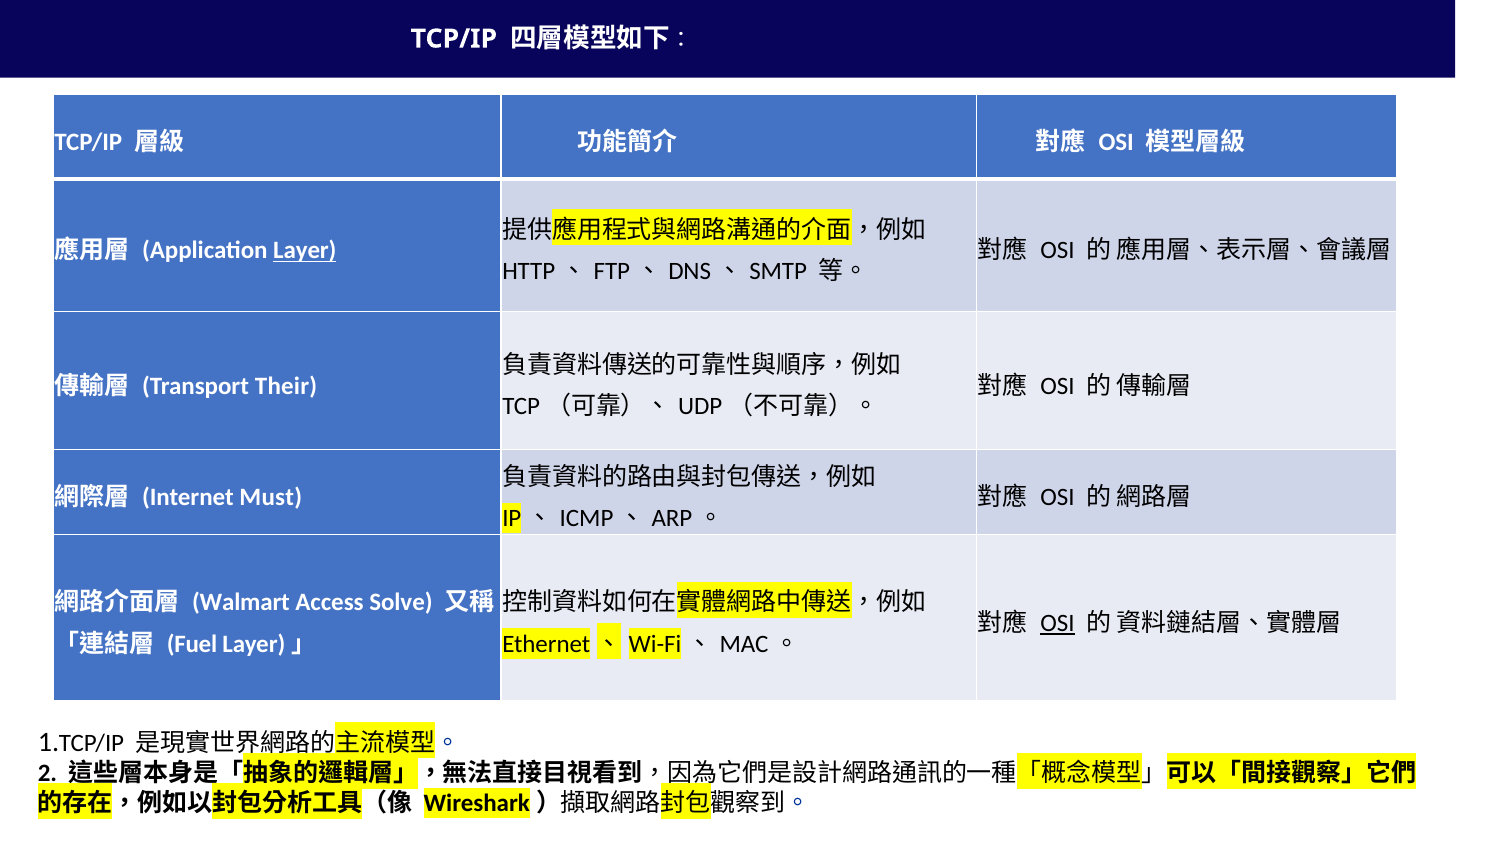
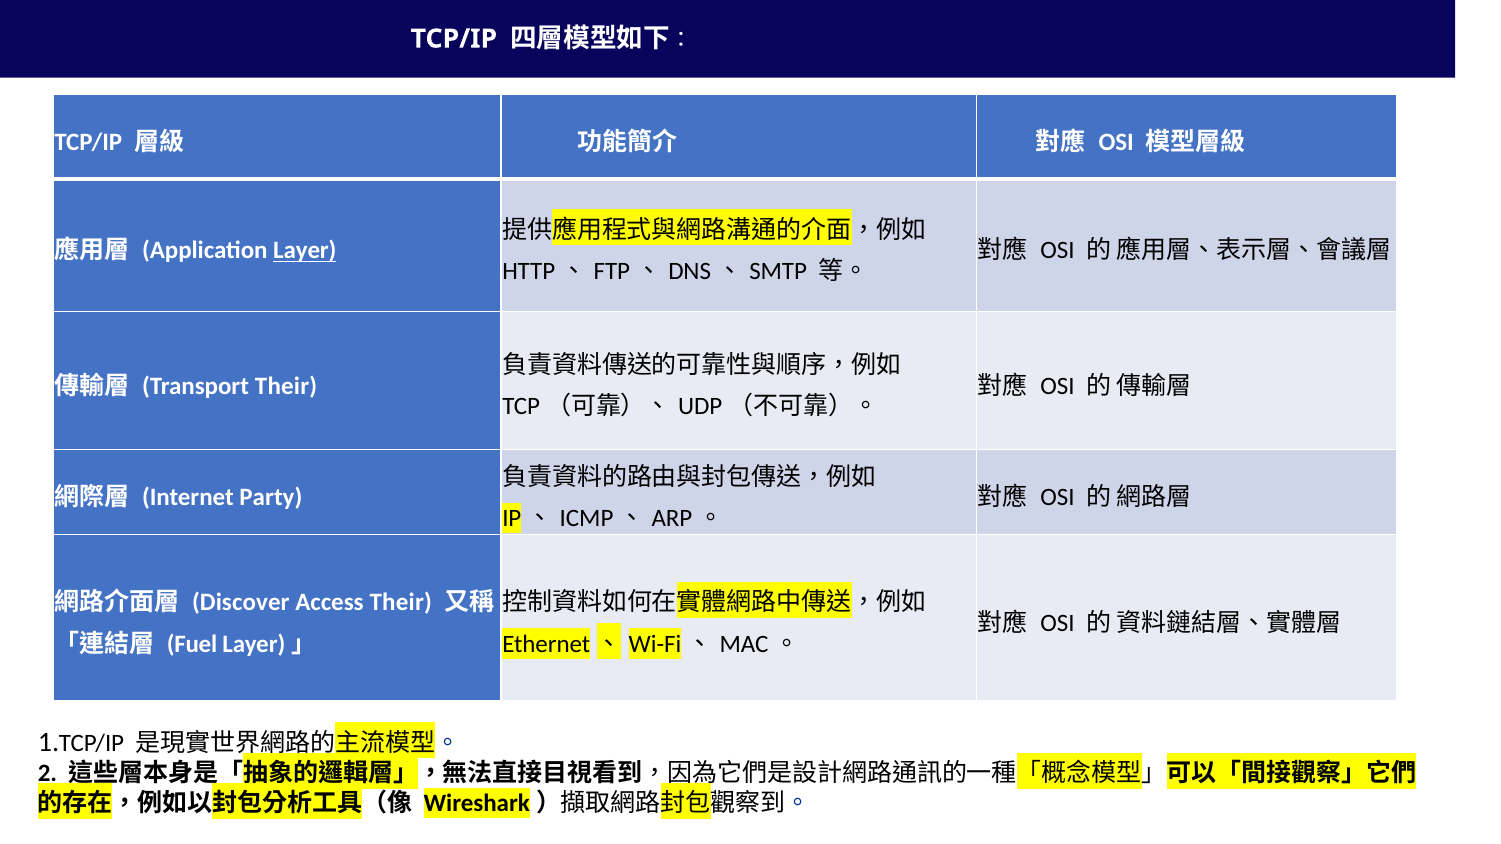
Must: Must -> Party (271, 498)
Walmart: Walmart -> Discover (241, 603)
Access Solve: Solve -> Their (401, 603)
OSI underline: present -> none (1058, 623)
